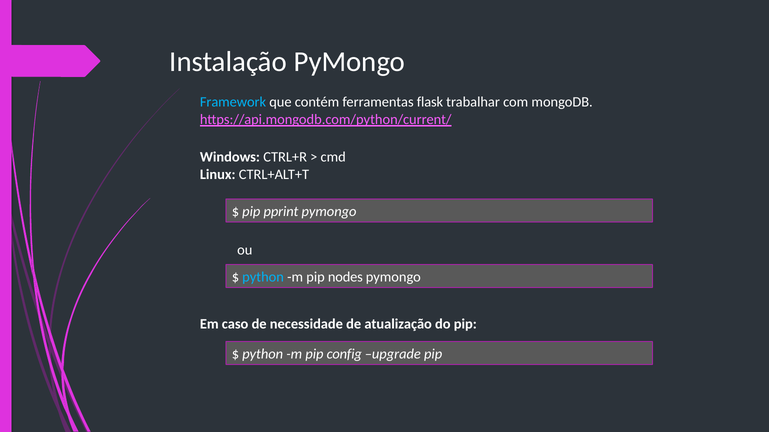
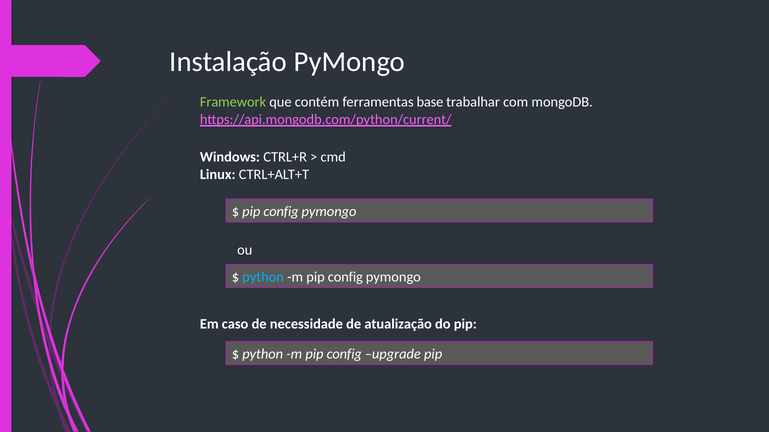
Framework colour: light blue -> light green (233, 102)
flask: flask -> base (430, 102)
pprint: pprint -> config (281, 212)
nodes: nodes -> config (345, 277)
